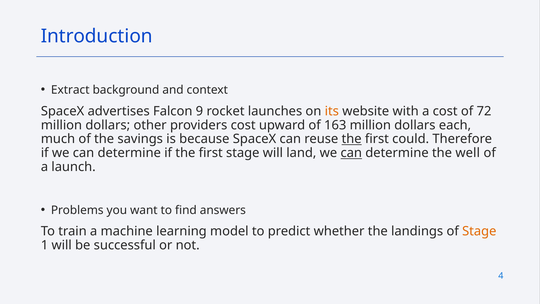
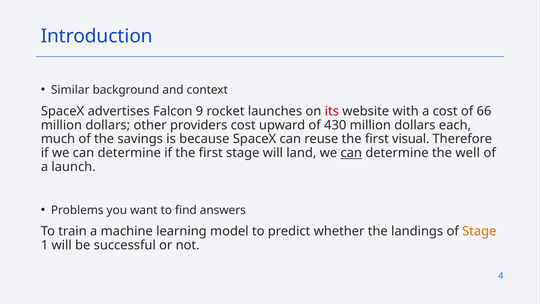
Extract: Extract -> Similar (70, 90)
its colour: orange -> red (332, 111)
72: 72 -> 66 (484, 111)
163: 163 -> 430 (335, 125)
the underline: present -> none (352, 139)
could: could -> visual (411, 139)
